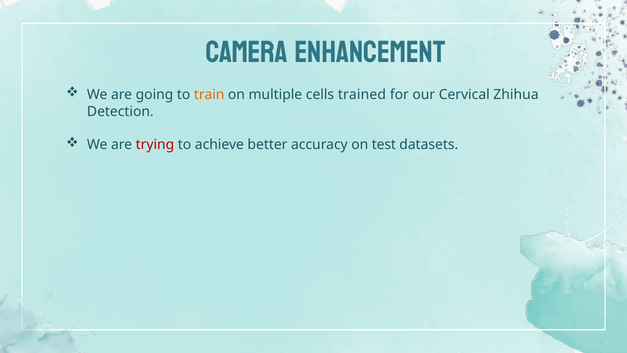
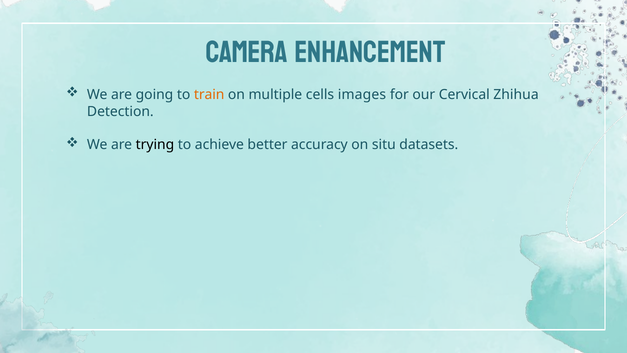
trained: trained -> images (362, 95)
trying colour: red -> black (155, 145)
test: test -> situ (384, 145)
